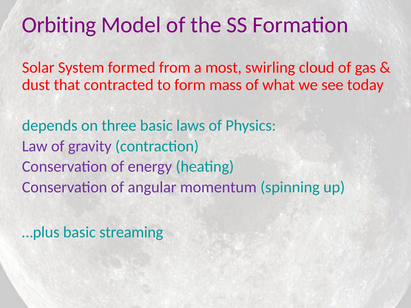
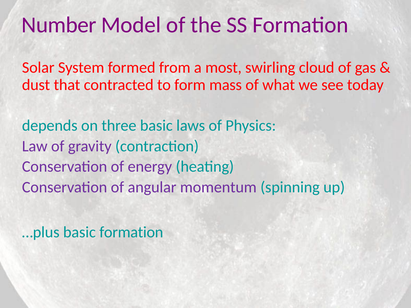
Orbiting: Orbiting -> Number (59, 25)
basic streaming: streaming -> formation (131, 232)
